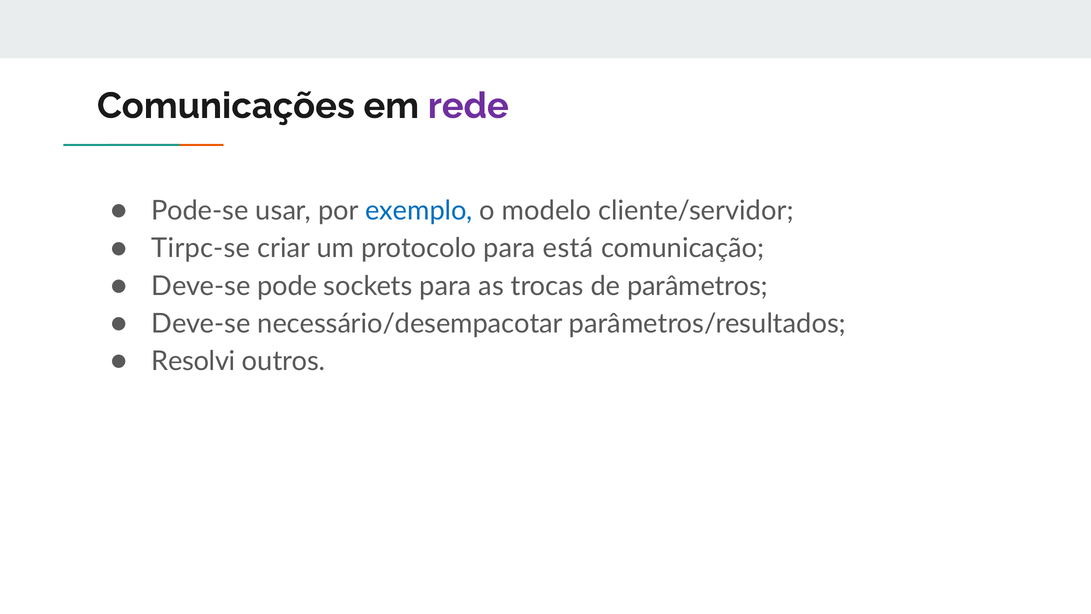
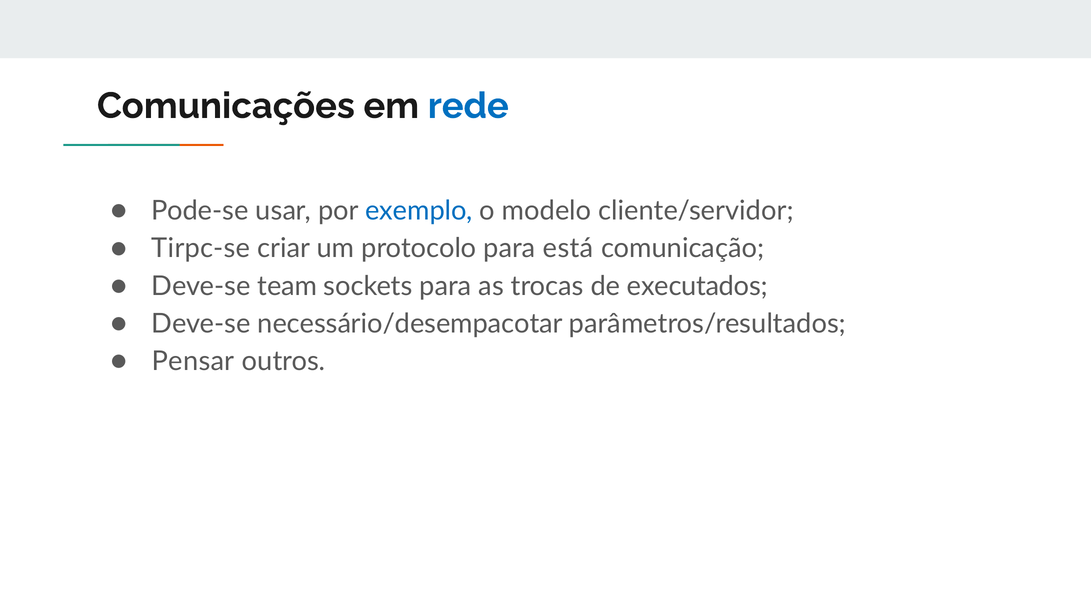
rede colour: purple -> blue (468, 106)
pode: pode -> team (287, 286)
parâmetros: parâmetros -> executados (697, 286)
Resolvi: Resolvi -> Pensar (193, 361)
